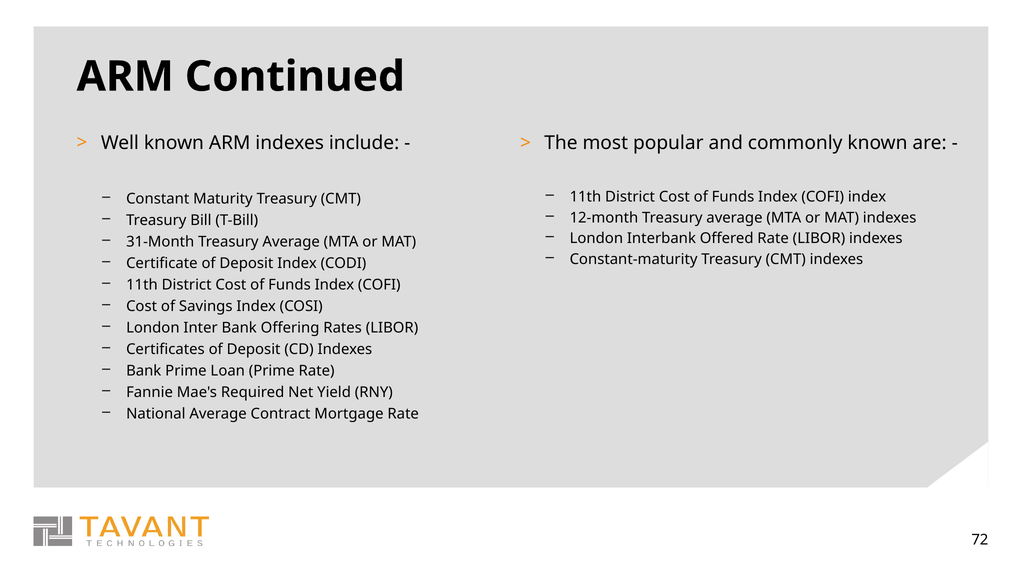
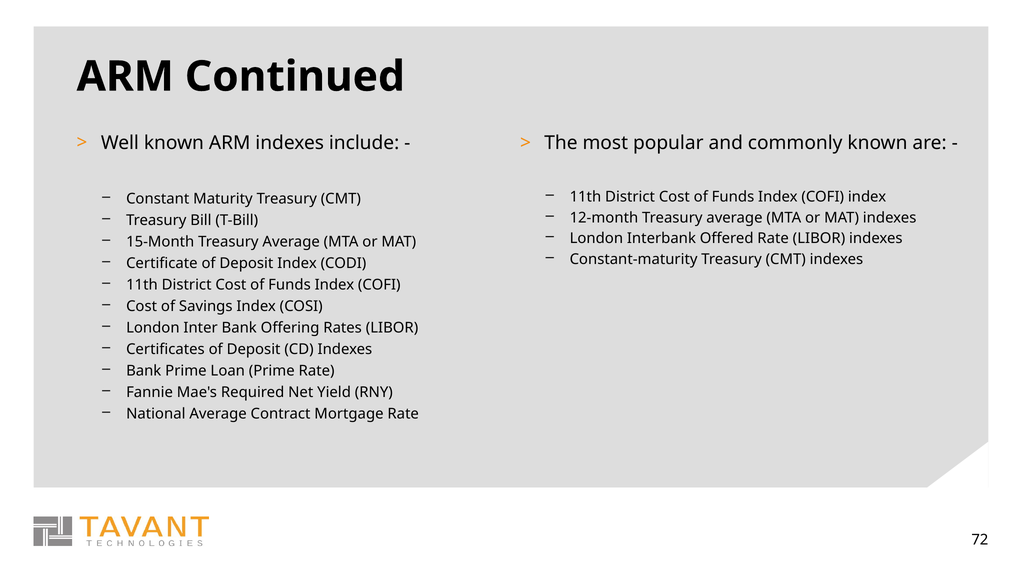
31-Month: 31-Month -> 15-Month (160, 242)
